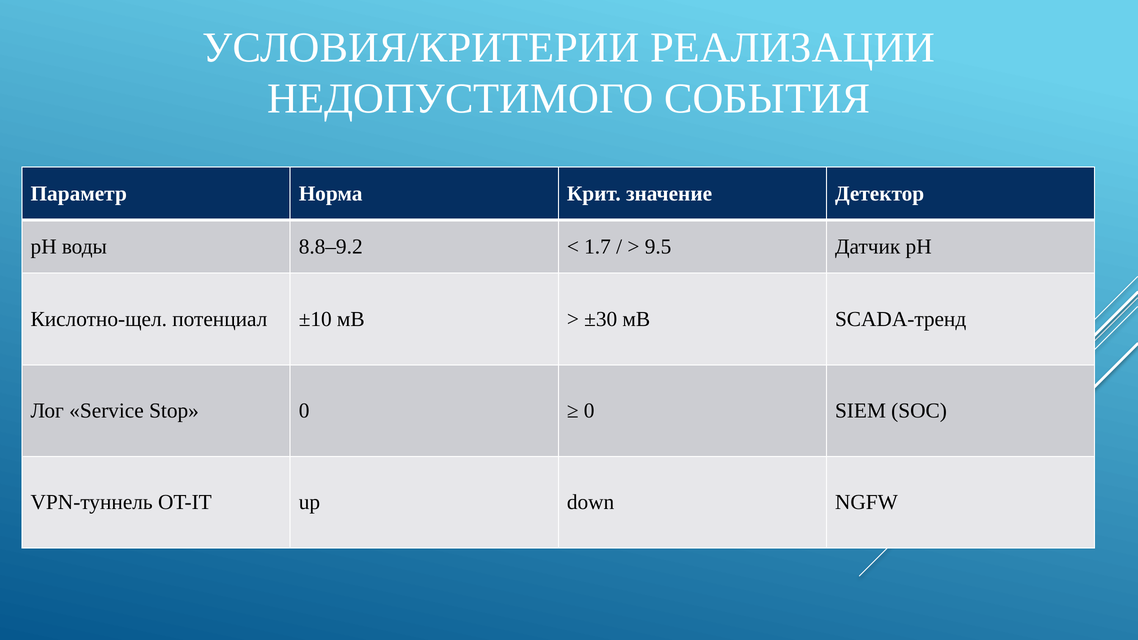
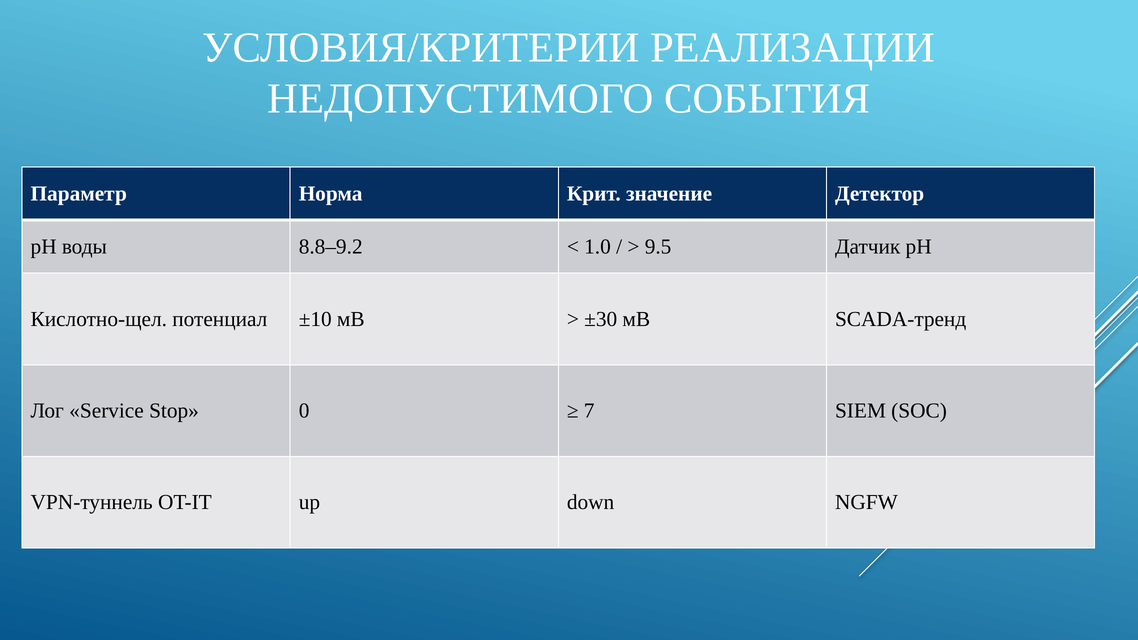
1.7: 1.7 -> 1.0 (598, 247)
0: 0 -> 7 (589, 411)
